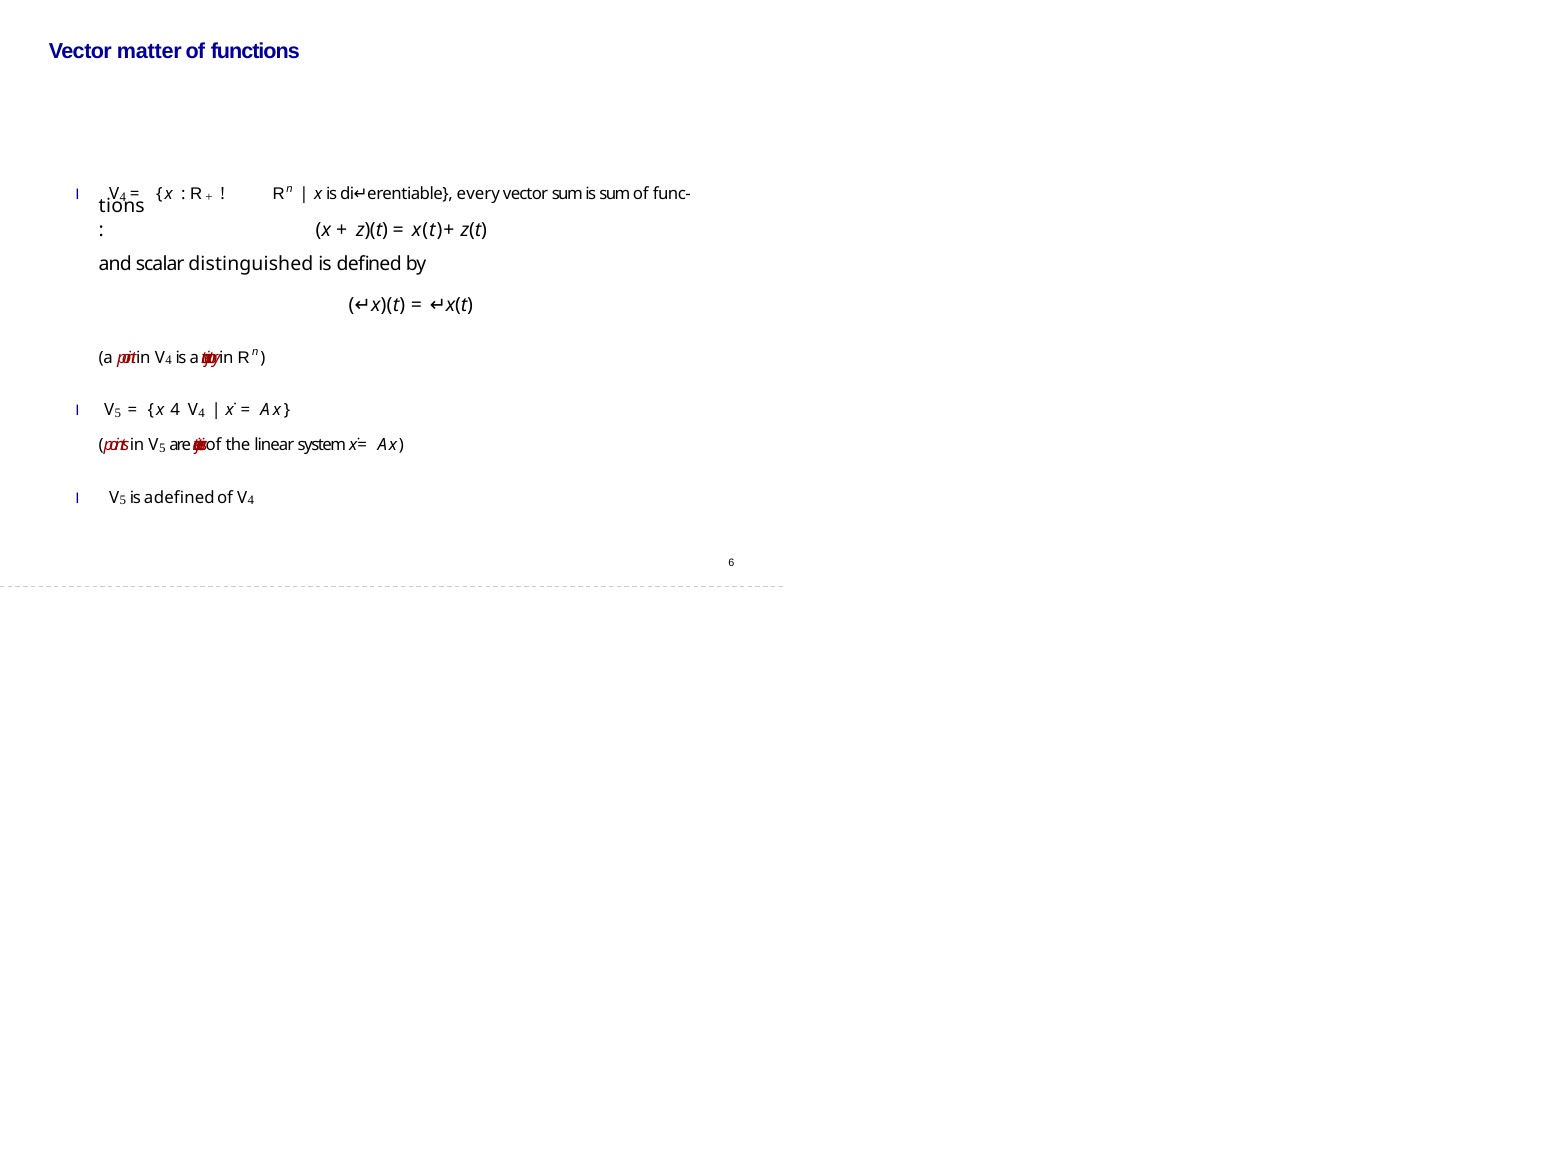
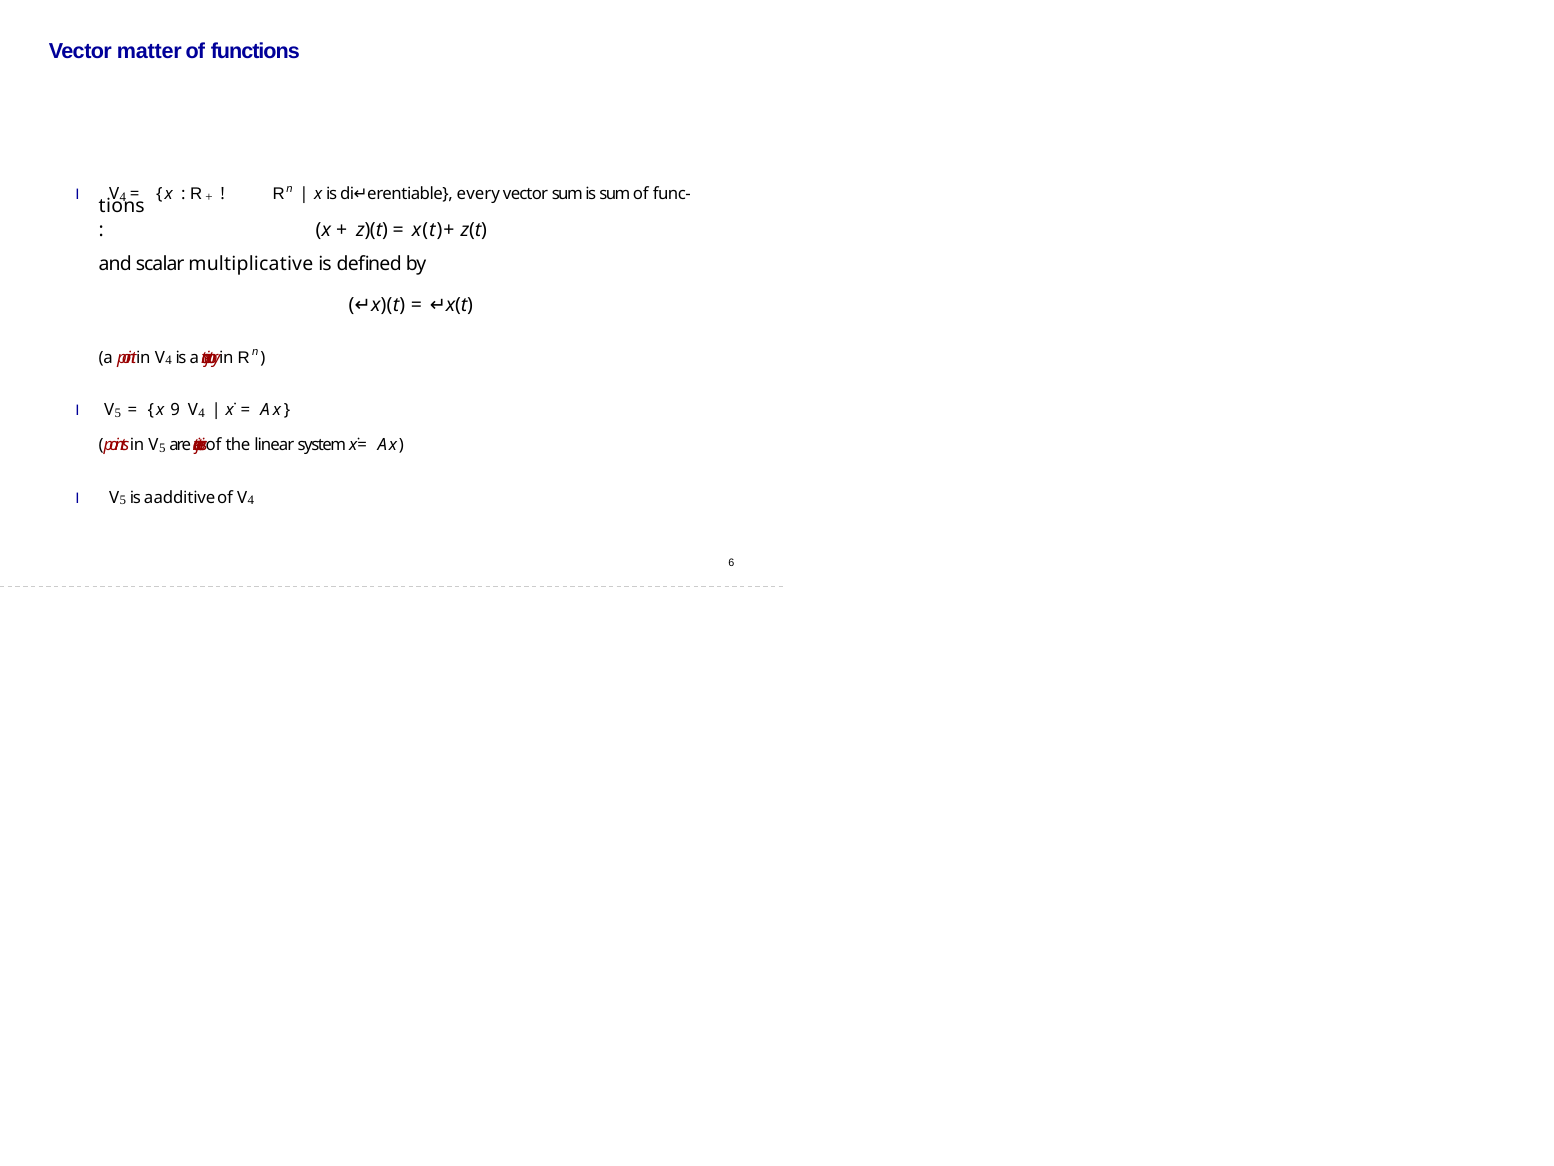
distinguished: distinguished -> multiplicative (251, 264)
4: 4 -> 9 (175, 410)
a defined: defined -> additive (184, 497)
